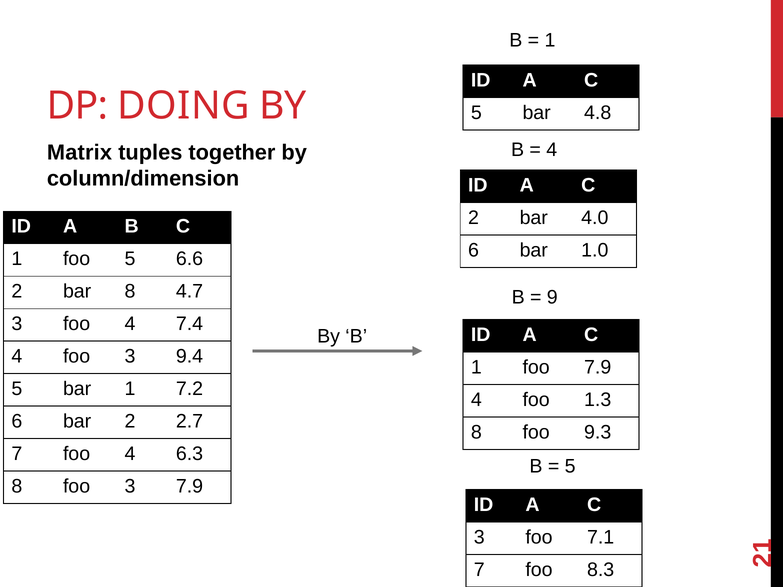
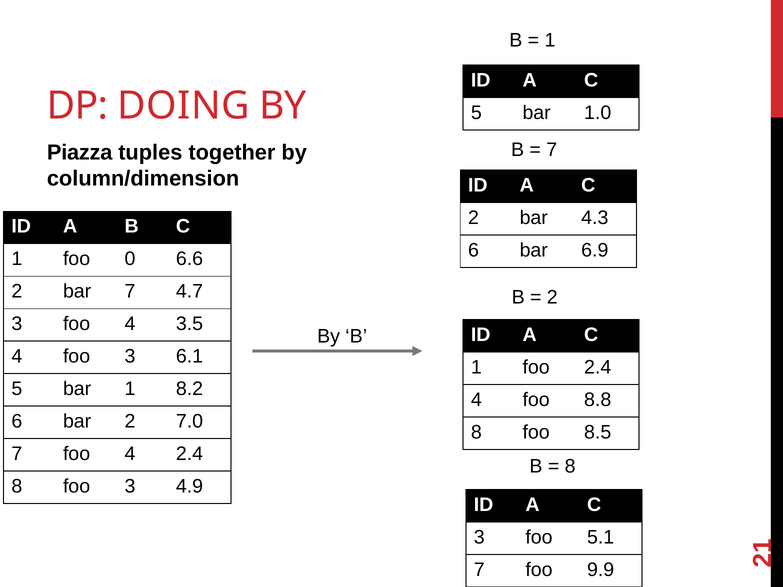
4.8: 4.8 -> 1.0 (598, 113)
4: 4 -> 7 (552, 150)
Matrix: Matrix -> Piazza (80, 152)
4.0: 4.0 -> 4.3 (595, 218)
1.0: 1.0 -> 6.9 (595, 250)
foo 5: 5 -> 0 (130, 259)
bar 8: 8 -> 7 (130, 292)
9: 9 -> 2 (552, 297)
7.4: 7.4 -> 3.5 (190, 324)
9.4: 9.4 -> 6.1 (190, 357)
foo 7.9: 7.9 -> 2.4 (598, 367)
7.2: 7.2 -> 8.2 (190, 389)
1.3: 1.3 -> 8.8 (598, 400)
2.7: 2.7 -> 7.0 (190, 422)
9.3: 9.3 -> 8.5 (598, 432)
4 6.3: 6.3 -> 2.4 (190, 454)
5: 5 -> 8 (570, 467)
3 7.9: 7.9 -> 4.9 (190, 487)
7.1: 7.1 -> 5.1 (601, 537)
8.3: 8.3 -> 9.9 (601, 570)
